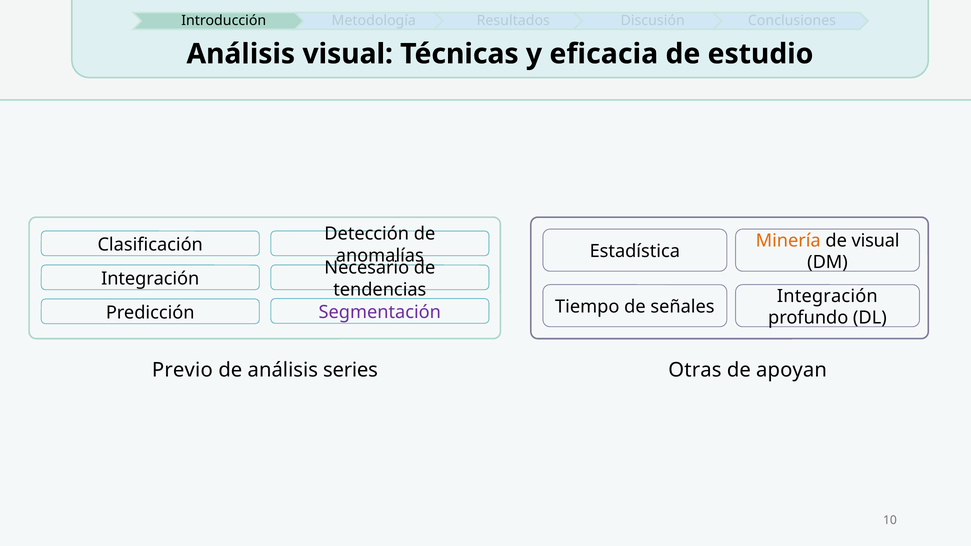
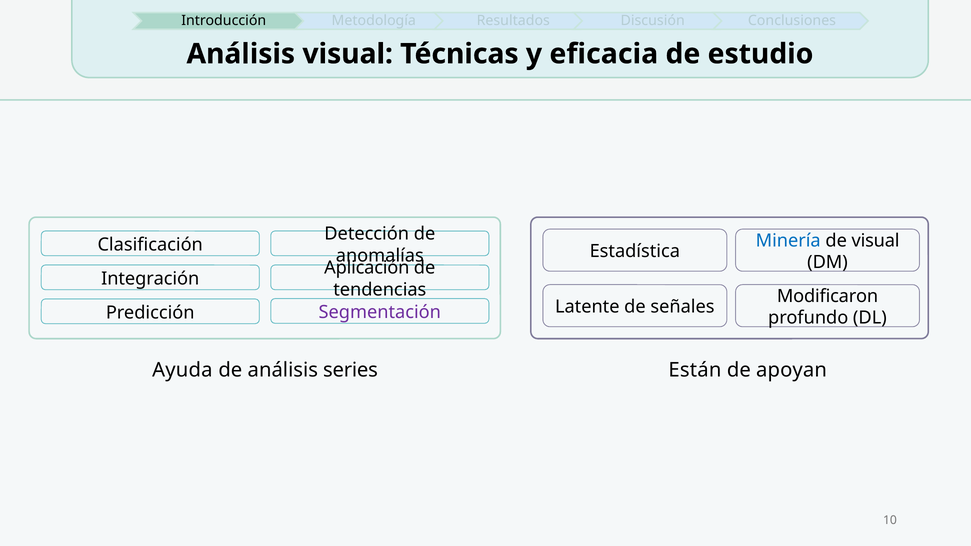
Minería colour: orange -> blue (788, 241)
Necesario: Necesario -> Aplicación (367, 268)
Integración: Integración -> Modificaron (828, 296)
Tiempo: Tiempo -> Latente (587, 307)
Previo: Previo -> Ayuda (182, 370)
Otras: Otras -> Están (695, 370)
